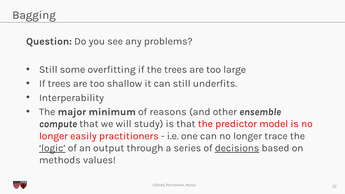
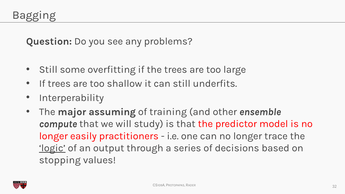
minimum: minimum -> assuming (112, 112)
reasons: reasons -> training (168, 112)
decisions underline: present -> none (237, 148)
methods: methods -> stopping (60, 160)
